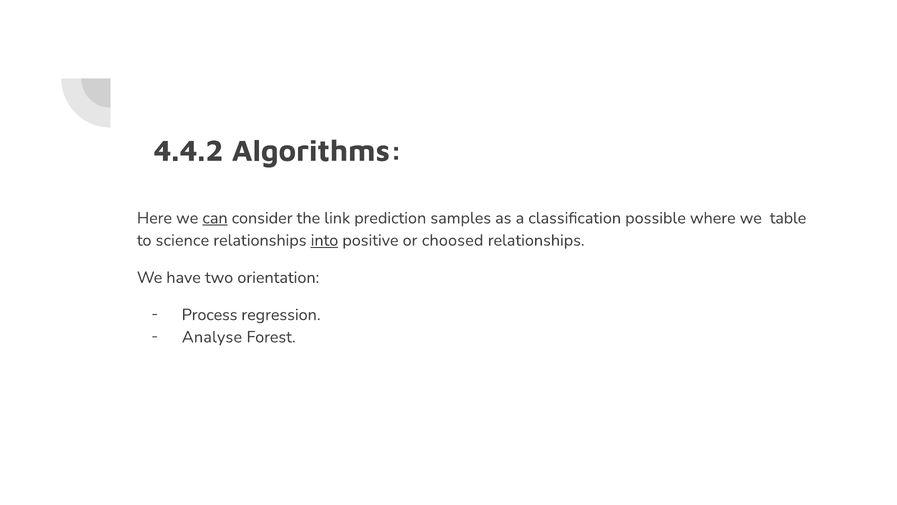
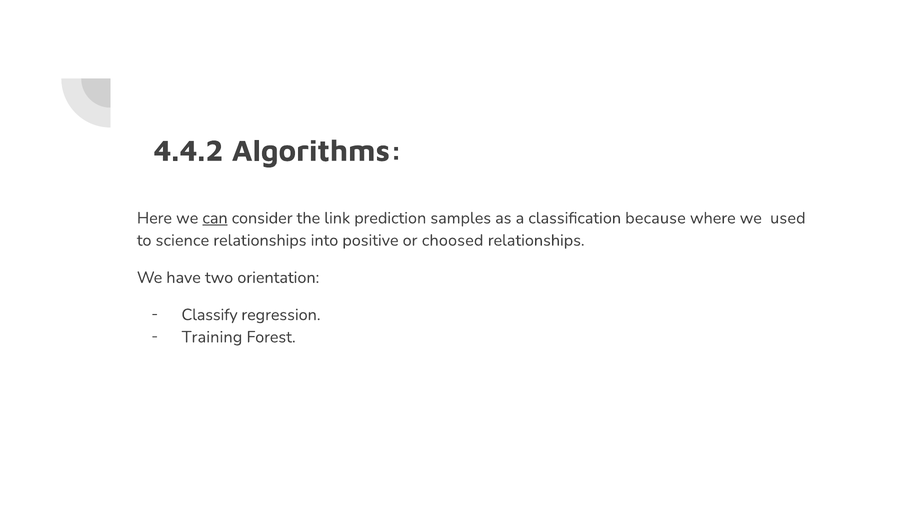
possible: possible -> because (655, 218)
table: table -> used (788, 218)
into underline: present -> none (324, 240)
Process: Process -> Classify (210, 314)
Analyse: Analyse -> Training (212, 337)
